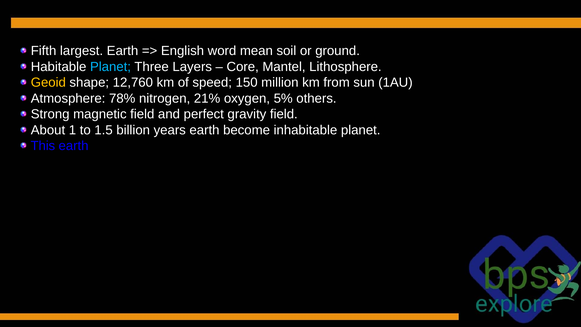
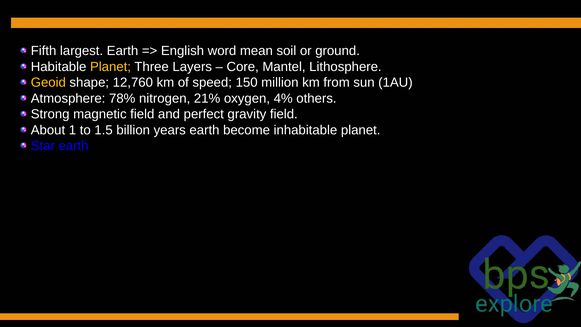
Planet colour: light blue -> yellow (110, 67)
5%: 5% -> 4% (283, 98)
This: This -> Star (43, 146)
